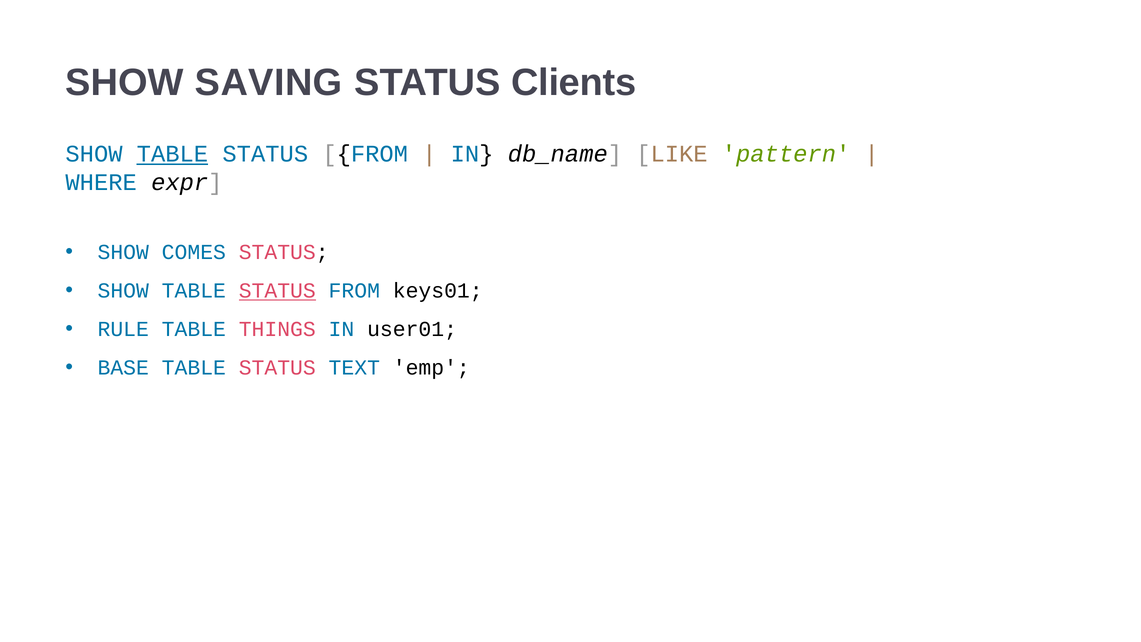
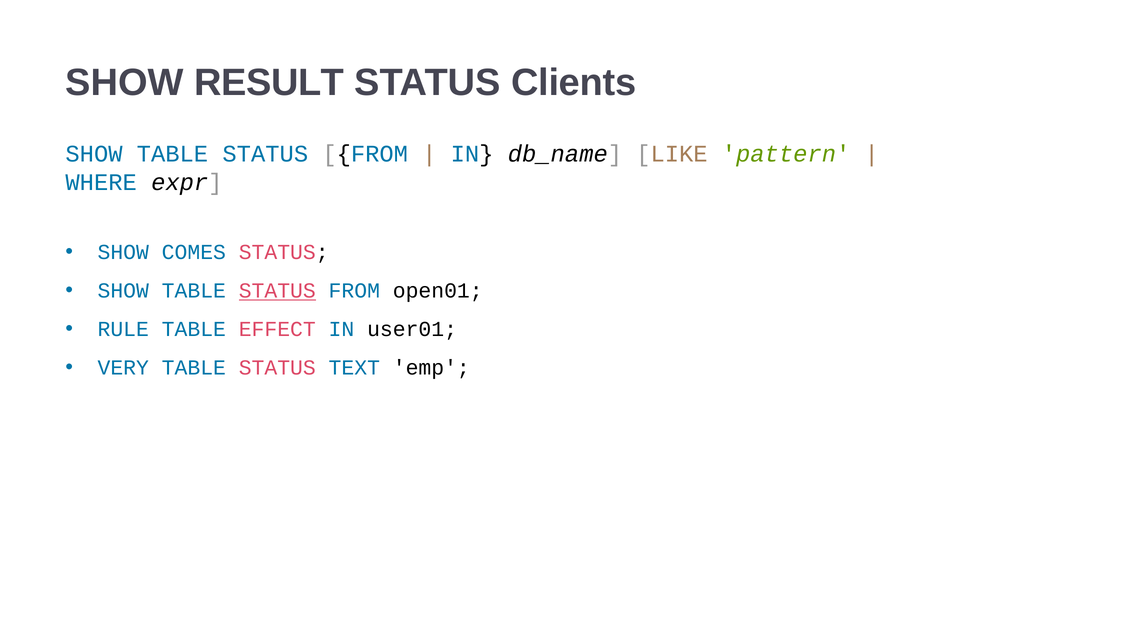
SAVING: SAVING -> RESULT (269, 83)
TABLE underline: present -> none (172, 154)
keys01: keys01 -> open01 (438, 291)
THINGS: THINGS -> EFFECT (277, 329)
BASE: BASE -> VERY (123, 368)
